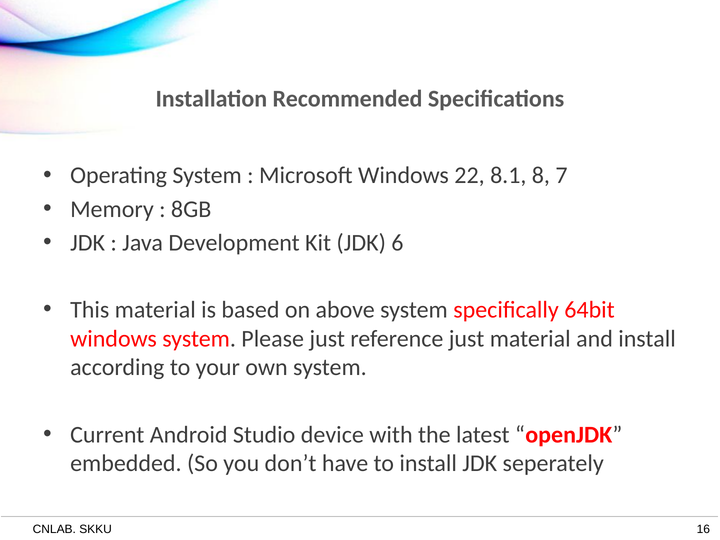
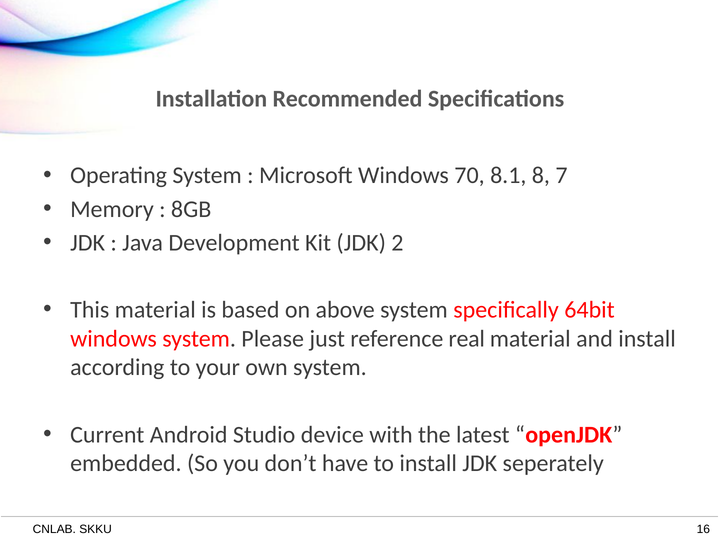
22: 22 -> 70 (470, 176)
6: 6 -> 2 (397, 243)
reference just: just -> real (467, 339)
